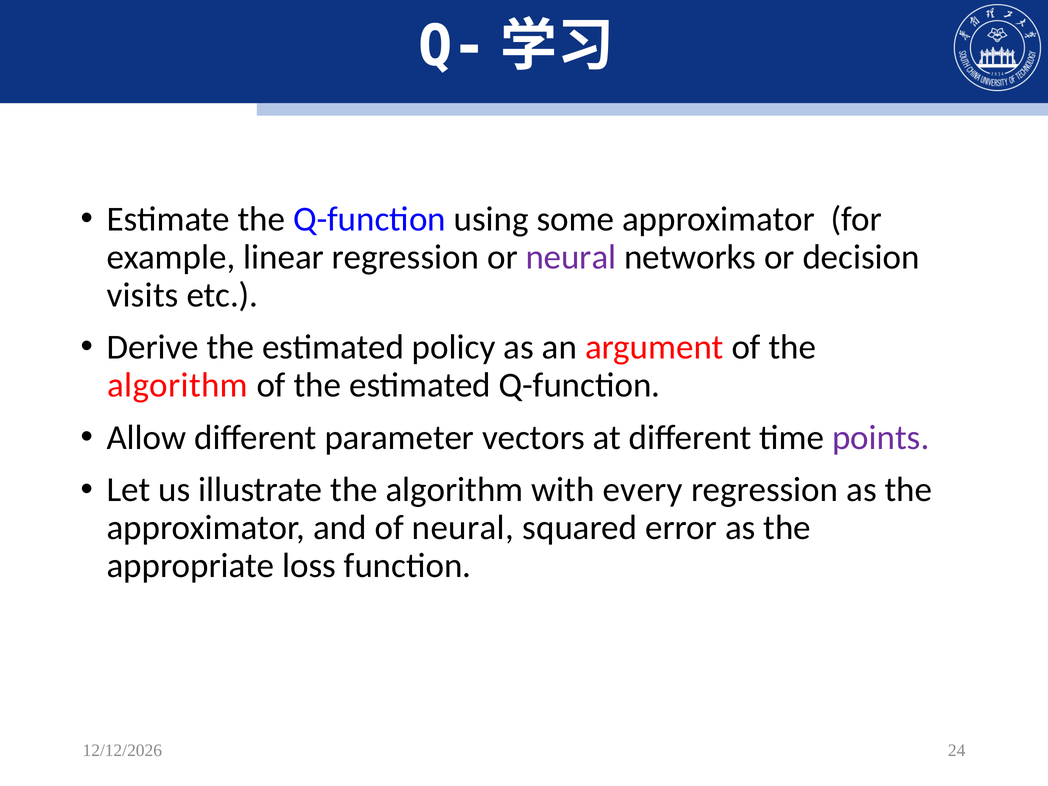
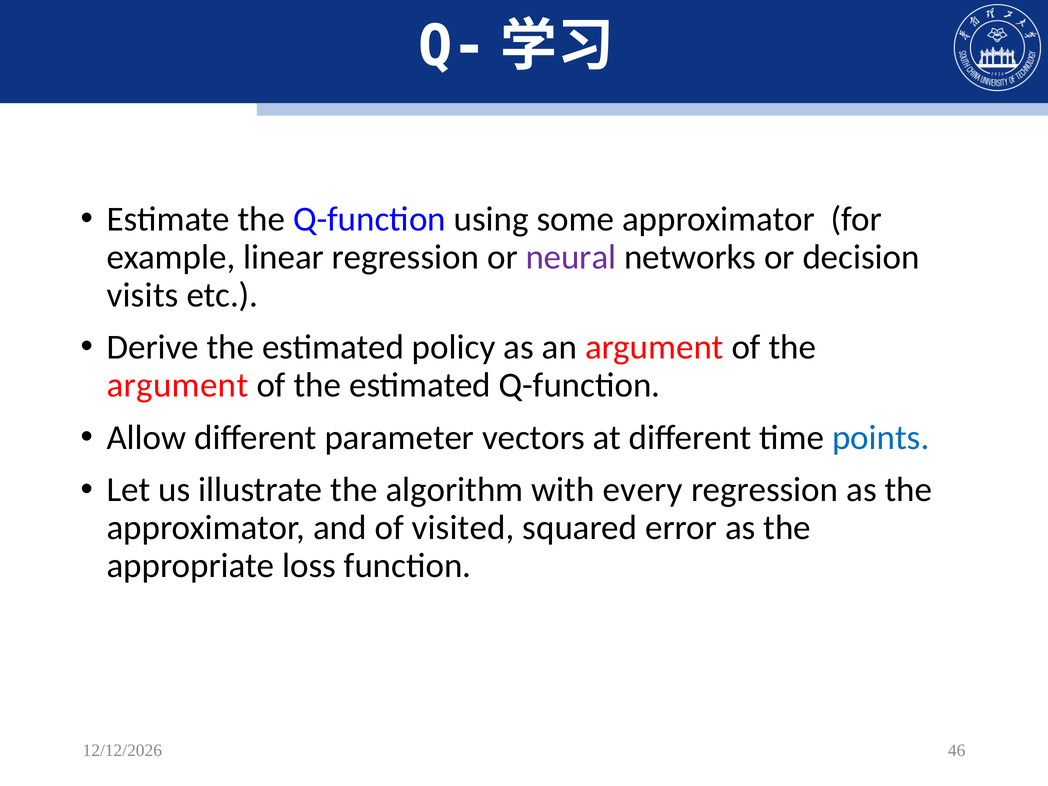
algorithm: algorithm -> argument (178, 385)
points colour: purple -> blue (881, 438)
of neural: neural -> visited (463, 528)
24: 24 -> 46 (957, 751)
